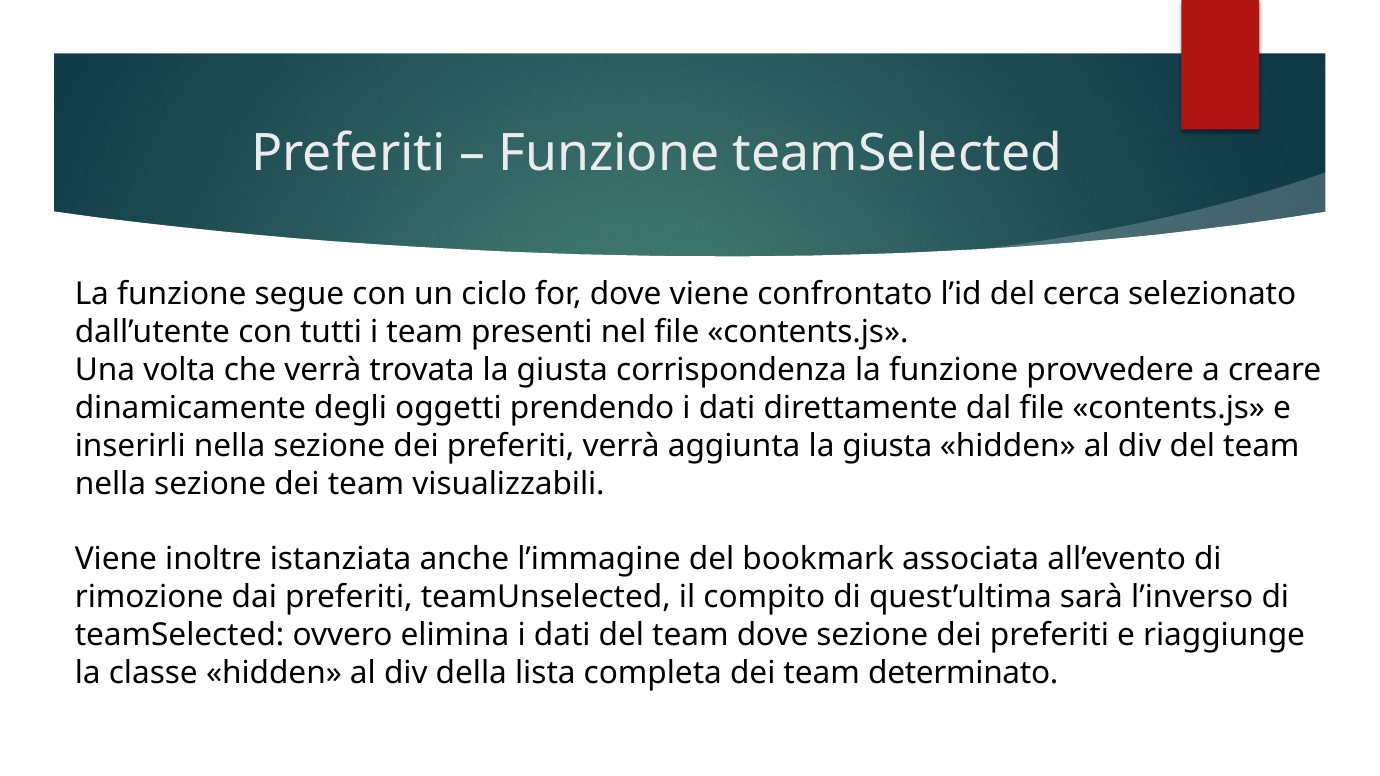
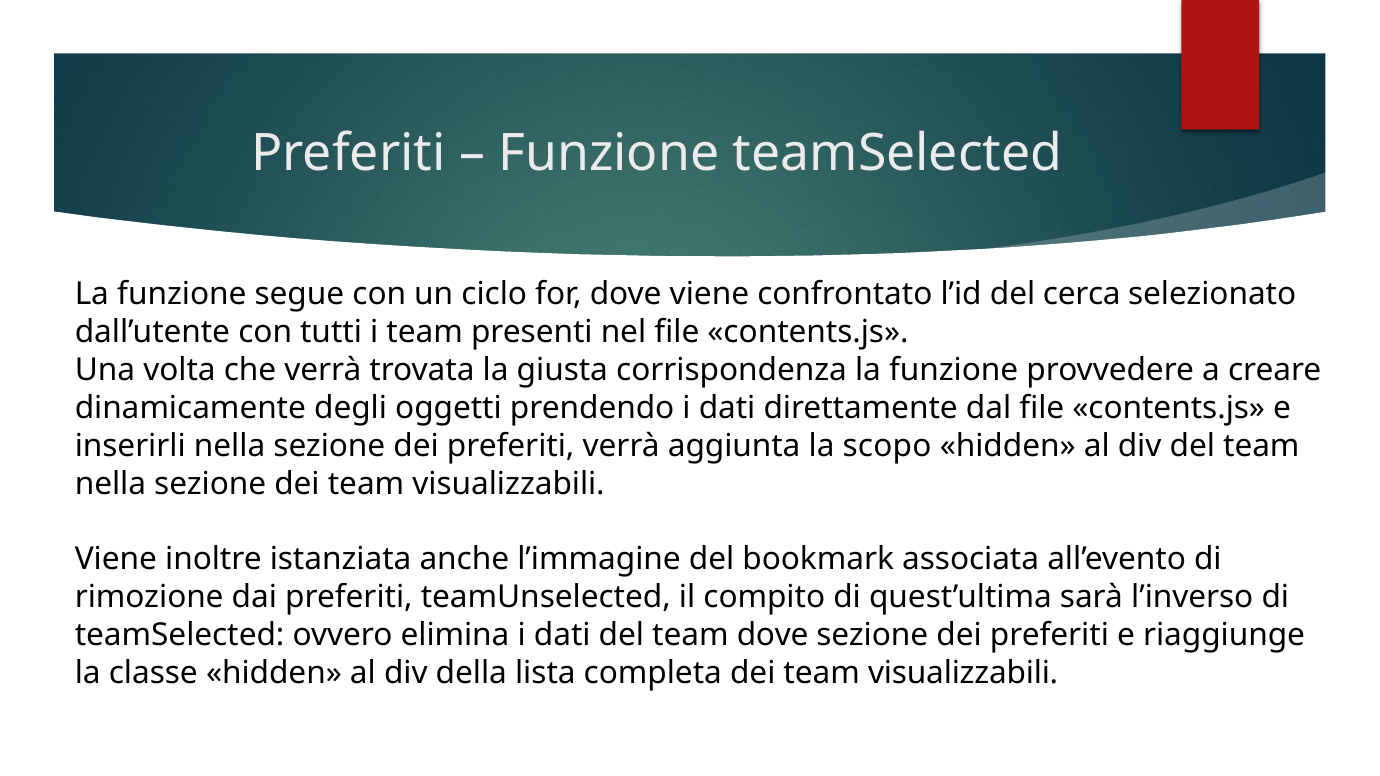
aggiunta la giusta: giusta -> scopo (887, 446)
completa dei team determinato: determinato -> visualizzabili (963, 673)
